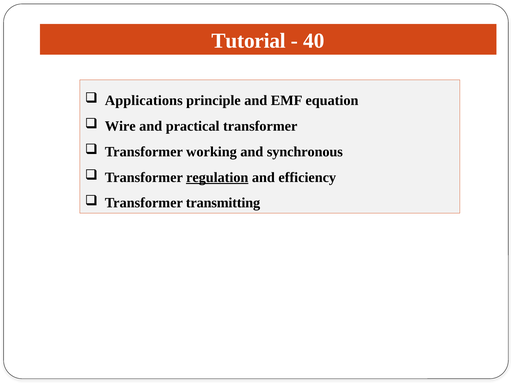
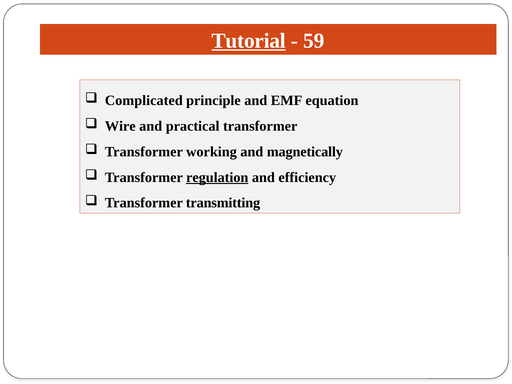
Tutorial underline: none -> present (249, 41)
40: 40 -> 59 (314, 41)
Applications: Applications -> Complicated (144, 101)
synchronous: synchronous -> magnetically (305, 152)
